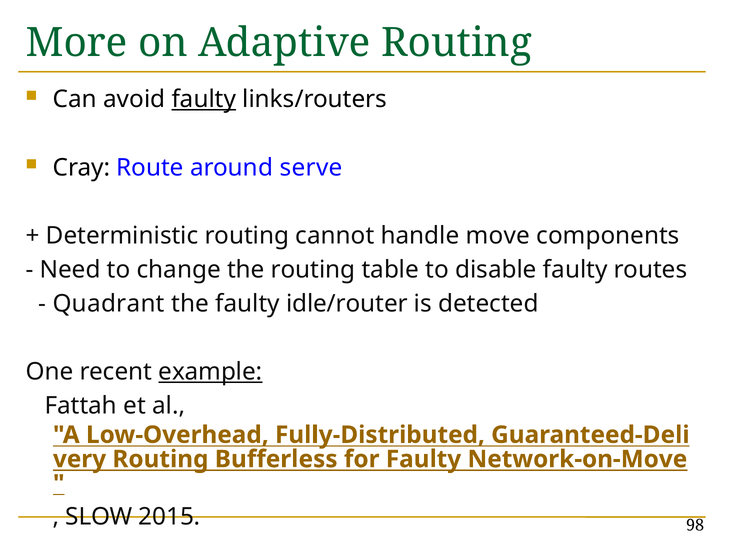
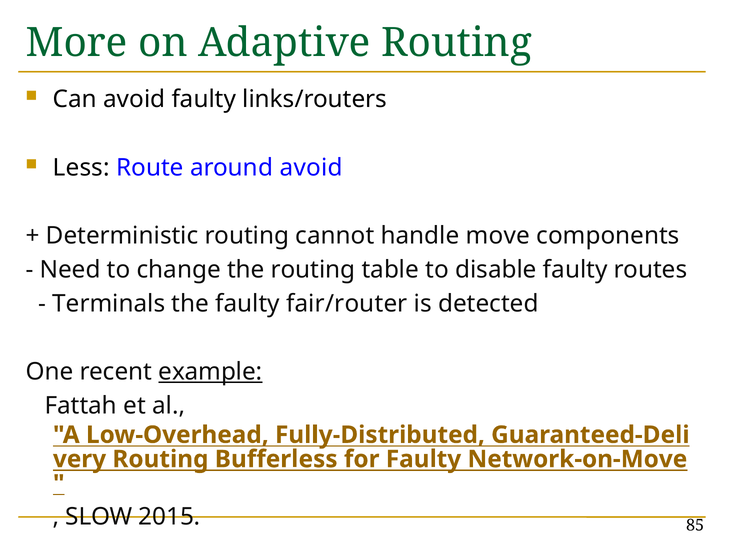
faulty underline: present -> none (204, 100)
Cray: Cray -> Less (81, 168)
around serve: serve -> avoid (311, 168)
Quadrant: Quadrant -> Terminals (109, 304)
idle/router: idle/router -> fair/router (347, 304)
98: 98 -> 85 (695, 526)
